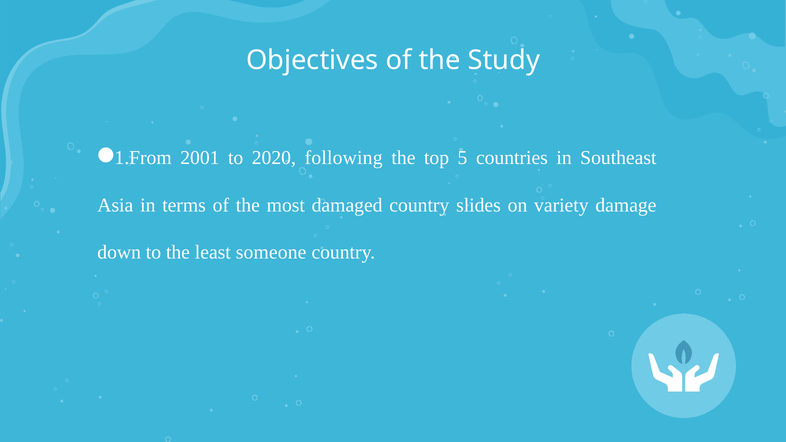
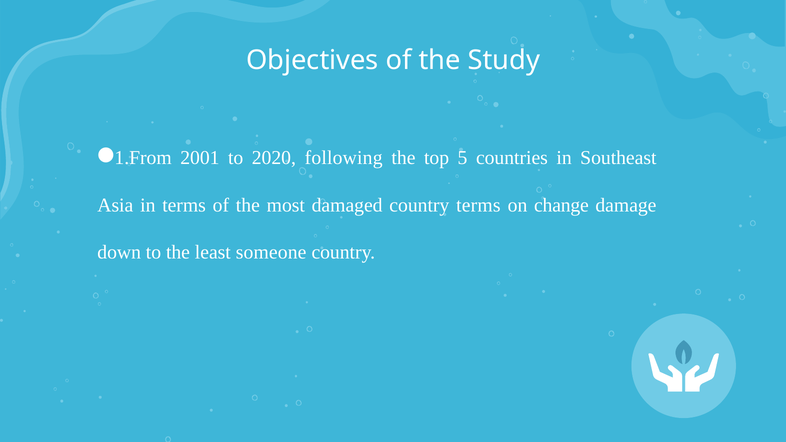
country slides: slides -> terms (478, 205)
variety: variety -> change (561, 205)
